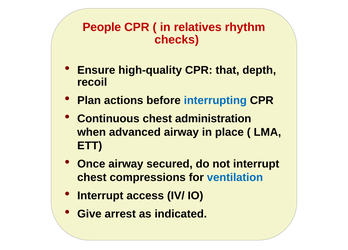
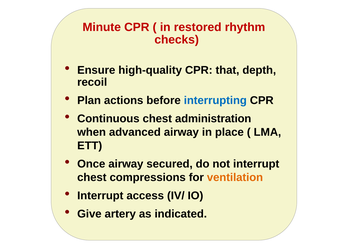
People: People -> Minute (102, 27)
relatives: relatives -> restored (198, 27)
ventilation colour: blue -> orange (235, 177)
arrest: arrest -> artery (120, 214)
